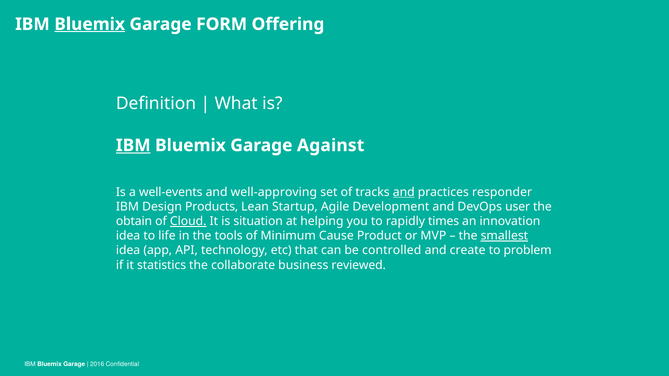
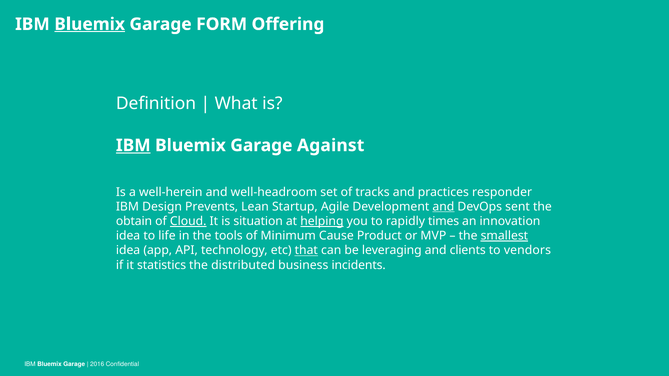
well-events: well-events -> well-herein (171, 192)
well-approving: well-approving -> well-headroom (274, 192)
and underline: present -> none (404, 192)
Products: Products -> Prevents (212, 207)
and underline: none -> present (443, 207)
user: user -> sent (518, 207)
helping underline: none -> present (322, 221)
that underline: none -> present (306, 251)
controlled: controlled -> leveraging (392, 251)
create: create -> clients (468, 251)
problem: problem -> vendors (527, 251)
collaborate: collaborate -> distributed (243, 265)
reviewed: reviewed -> incidents (359, 265)
